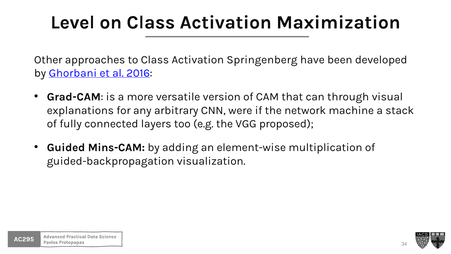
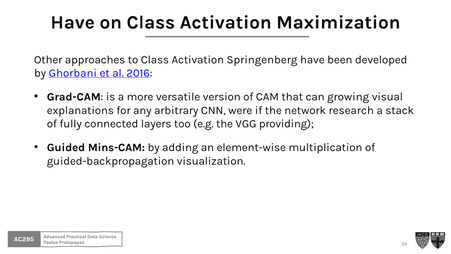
Level: Level -> Have (73, 22)
through: through -> growing (348, 97)
machine: machine -> research (351, 110)
proposed: proposed -> providing (286, 124)
